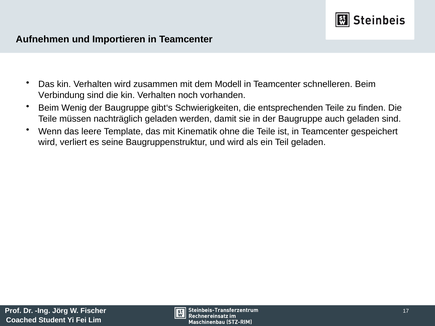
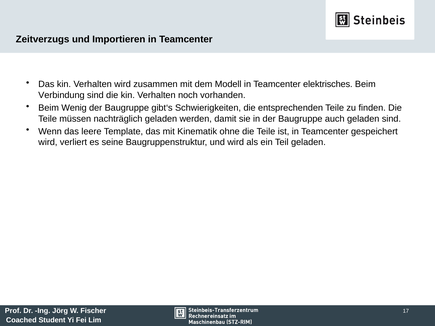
Aufnehmen: Aufnehmen -> Zeitverzugs (43, 39)
schnelleren: schnelleren -> elektrisches (328, 84)
